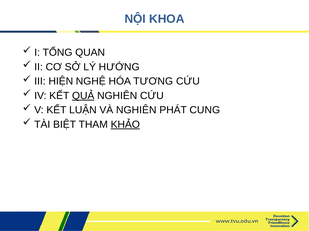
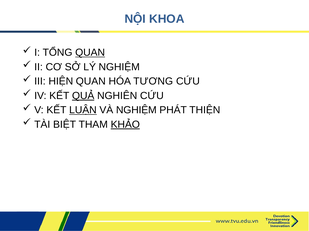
QUAN underline: none -> present (90, 53)
LÝ HƯỚNG: HƯỚNG -> NGHIỆM (119, 67)
HIỆN NGHỆ: NGHỆ -> QUAN (91, 82)
LUẬN underline: none -> present (83, 110)
VÀ NGHIÊN: NGHIÊN -> NGHIỆM (136, 110)
CUNG: CUNG -> THIỆN (205, 110)
